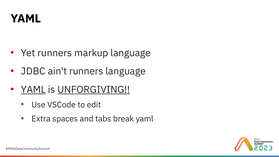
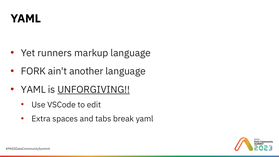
JDBC: JDBC -> FORK (33, 71)
ain't runners: runners -> another (86, 71)
YAML underline: present -> none (33, 90)
